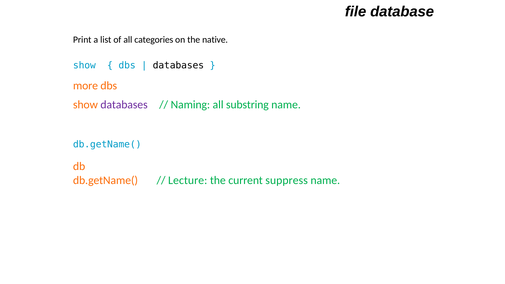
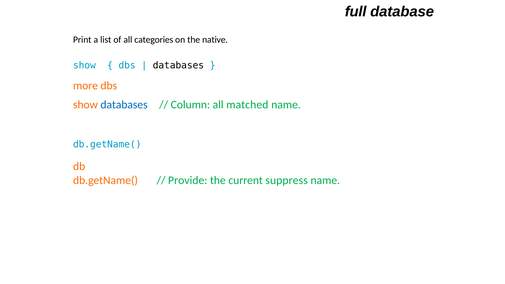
file: file -> full (356, 12)
databases colour: purple -> blue (124, 105)
Naming: Naming -> Column (190, 105)
substring: substring -> matched (247, 105)
Lecture: Lecture -> Provide (188, 180)
